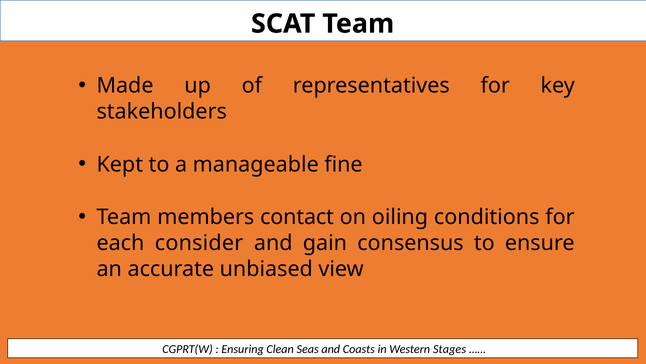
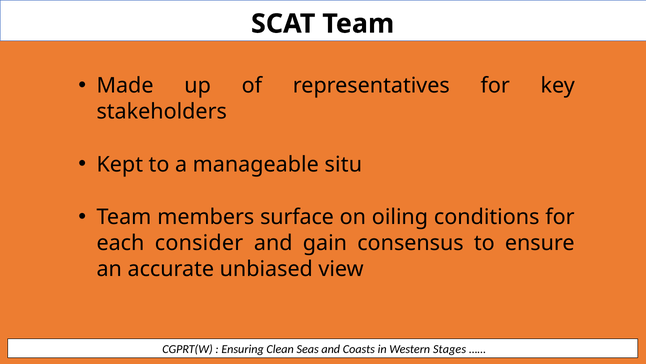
fine: fine -> situ (343, 164)
contact: contact -> surface (297, 217)
